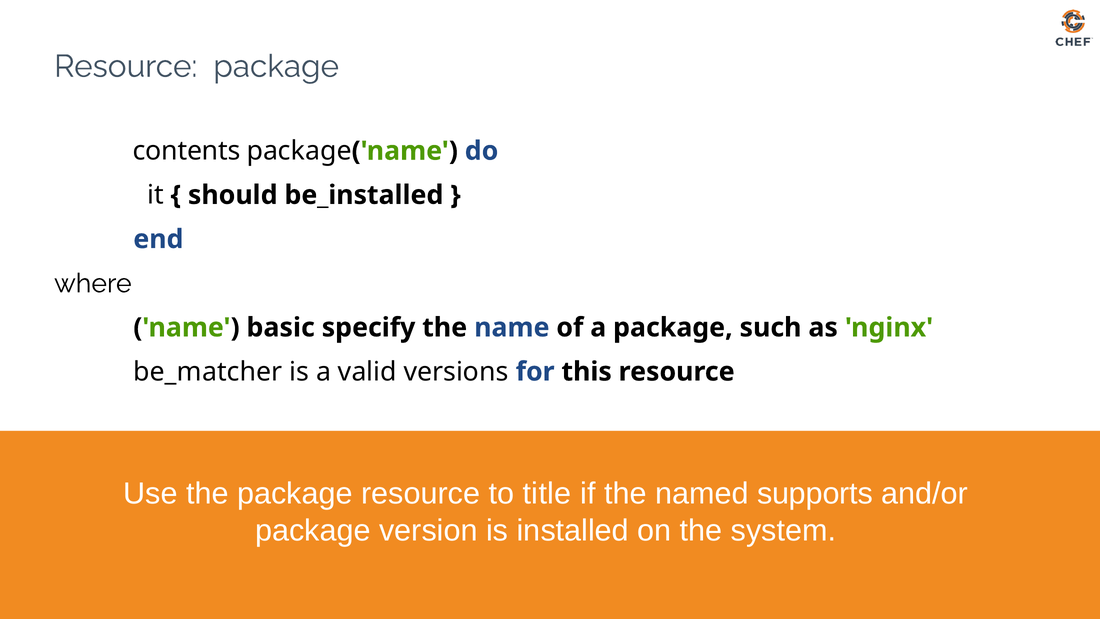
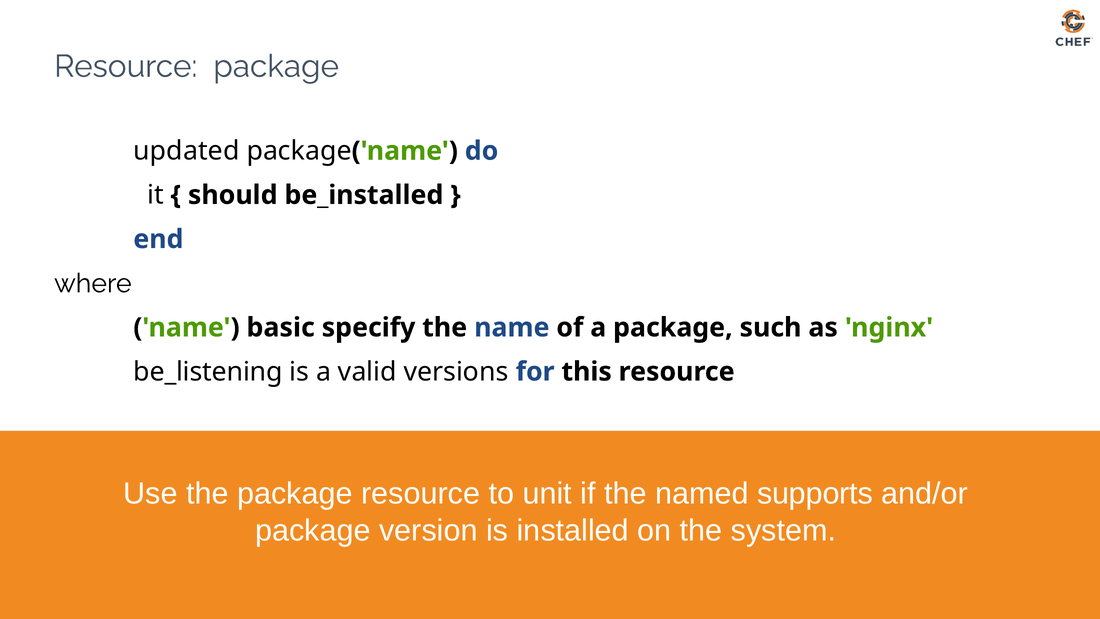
contents: contents -> updated (186, 151)
be_matcher: be_matcher -> be_listening (208, 372)
title: title -> unit (547, 494)
